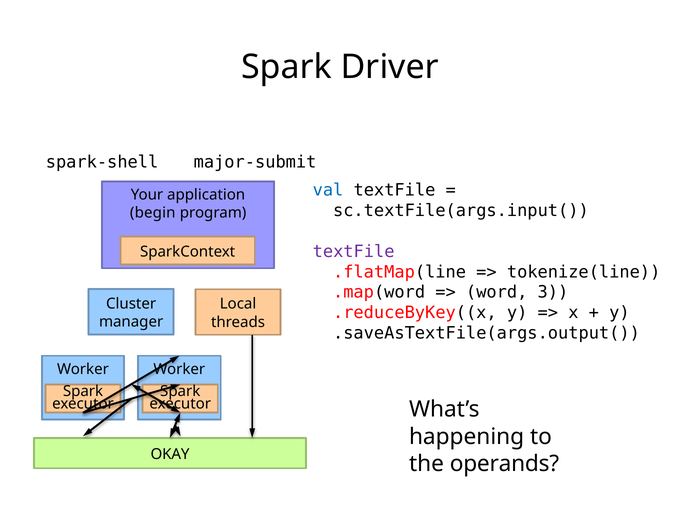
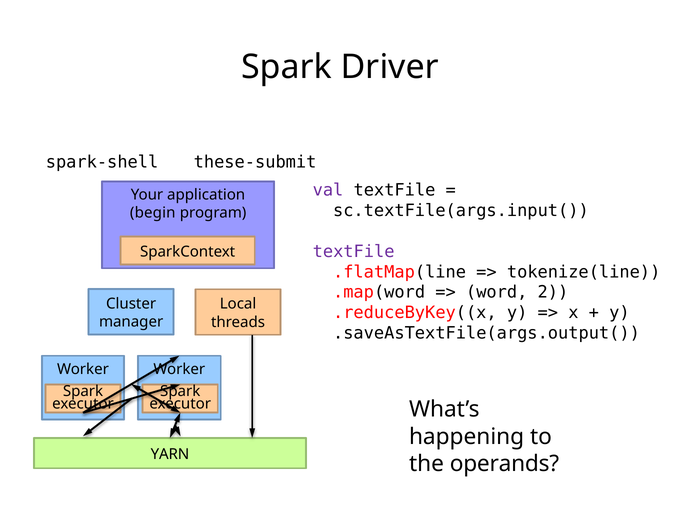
major-submit: major-submit -> these-submit (255, 162)
val colour: blue -> purple (328, 190)
3: 3 -> 2 (553, 292)
OKAY: OKAY -> YARN (170, 454)
